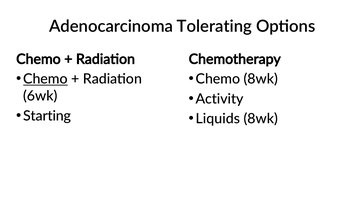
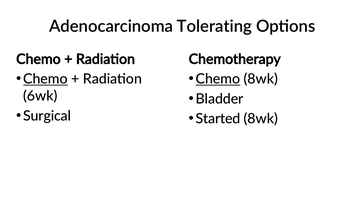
Chemo underline: none -> present (218, 79)
Activity: Activity -> Bladder (220, 99)
Starting: Starting -> Surgical (47, 116)
Liquids: Liquids -> Started (218, 119)
